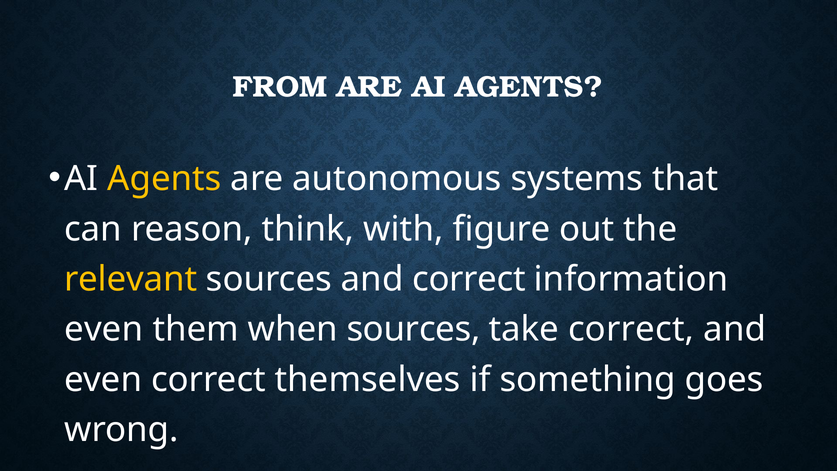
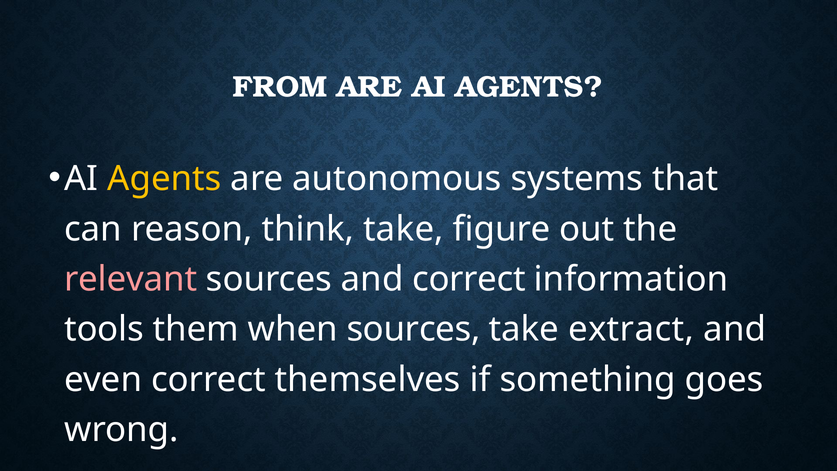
think with: with -> take (403, 229)
relevant colour: yellow -> pink (131, 279)
even: even -> tools (104, 329)
take correct: correct -> extract (631, 329)
